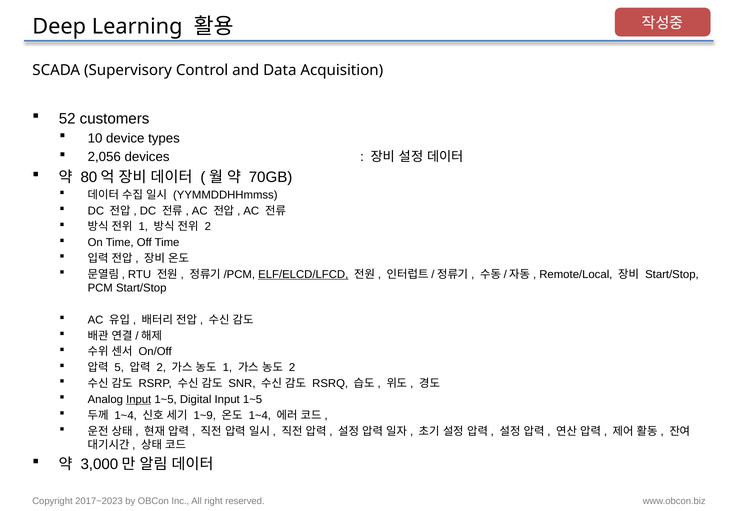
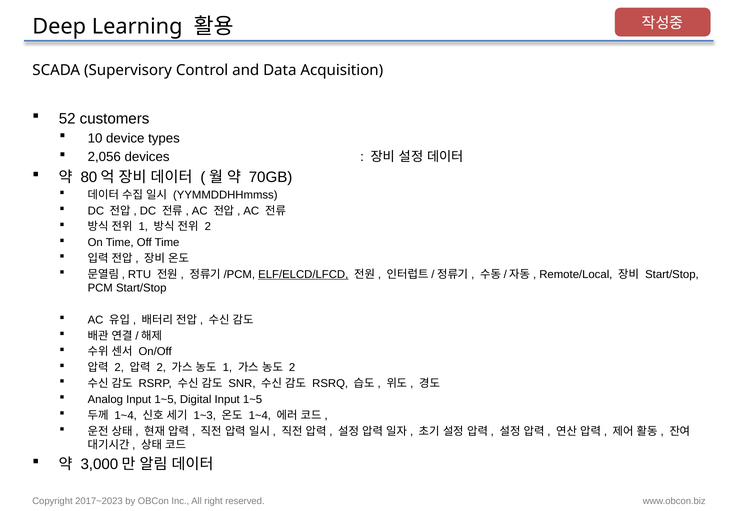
5: 5 -> 2 (119, 368)
Input underline: present -> none (139, 399)
1~9: 1~9 -> 1~3 (205, 415)
